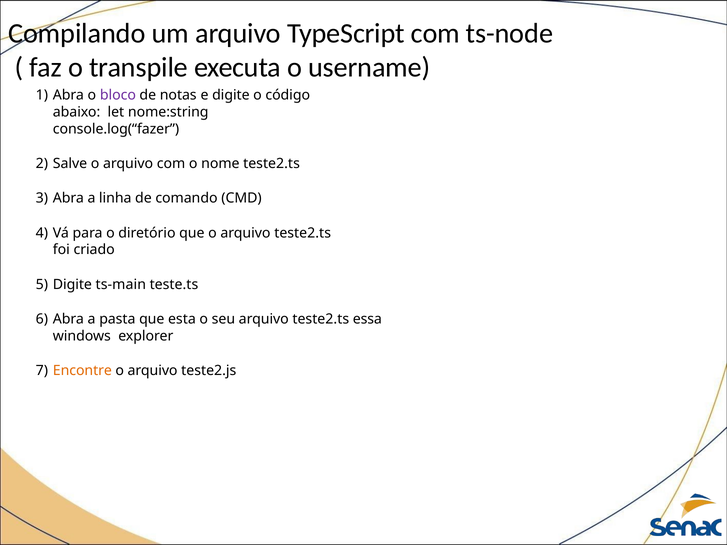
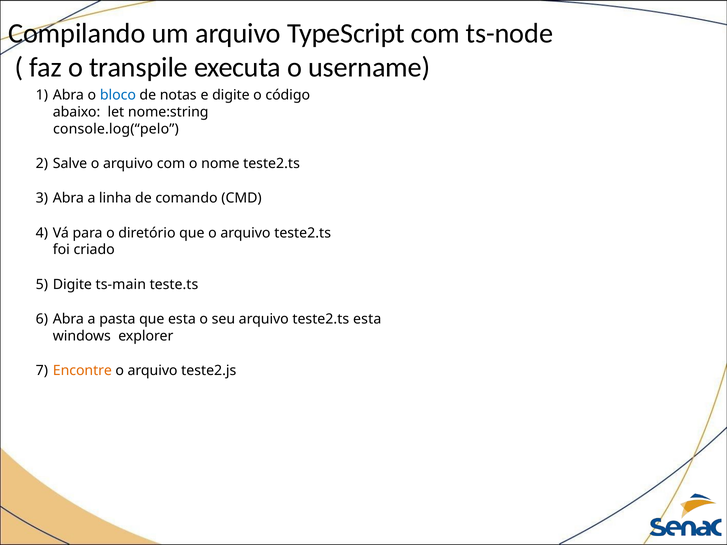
bloco colour: purple -> blue (118, 95)
console.log(“fazer: console.log(“fazer -> console.log(“pelo (116, 129)
teste2.ts essa: essa -> esta (367, 319)
